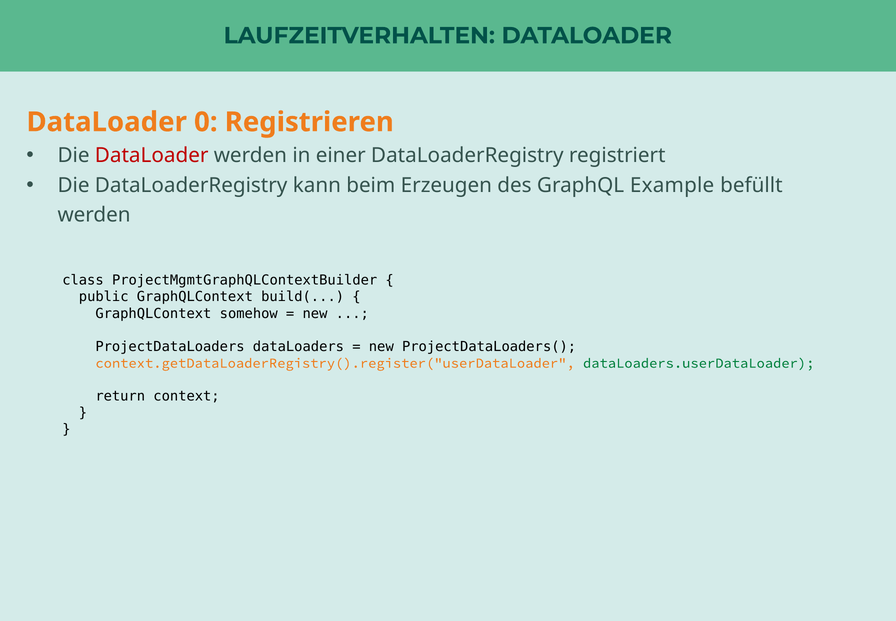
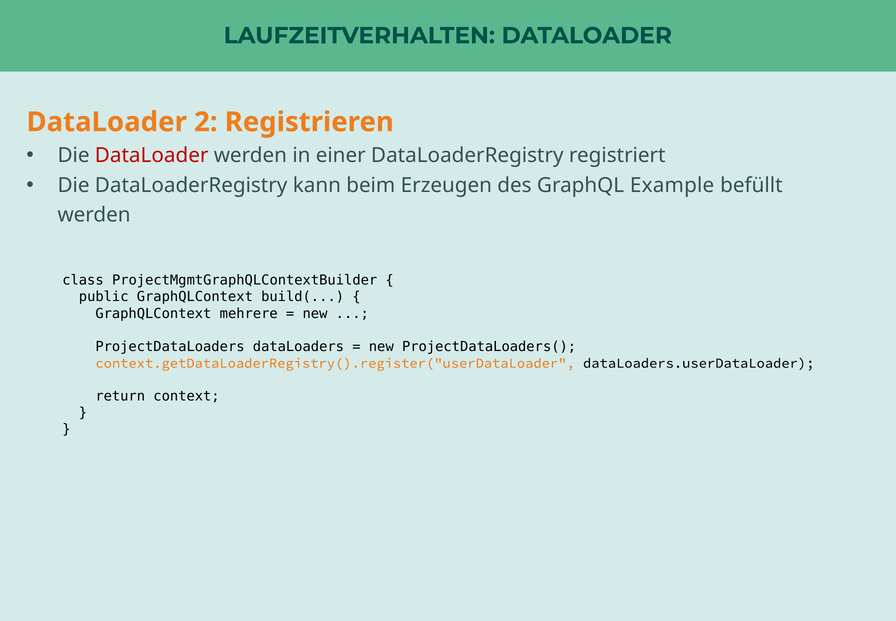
0: 0 -> 2 (206, 122)
somehow: somehow -> mehrere (249, 313)
dataLoaders.userDataLoader colour: green -> black (699, 363)
